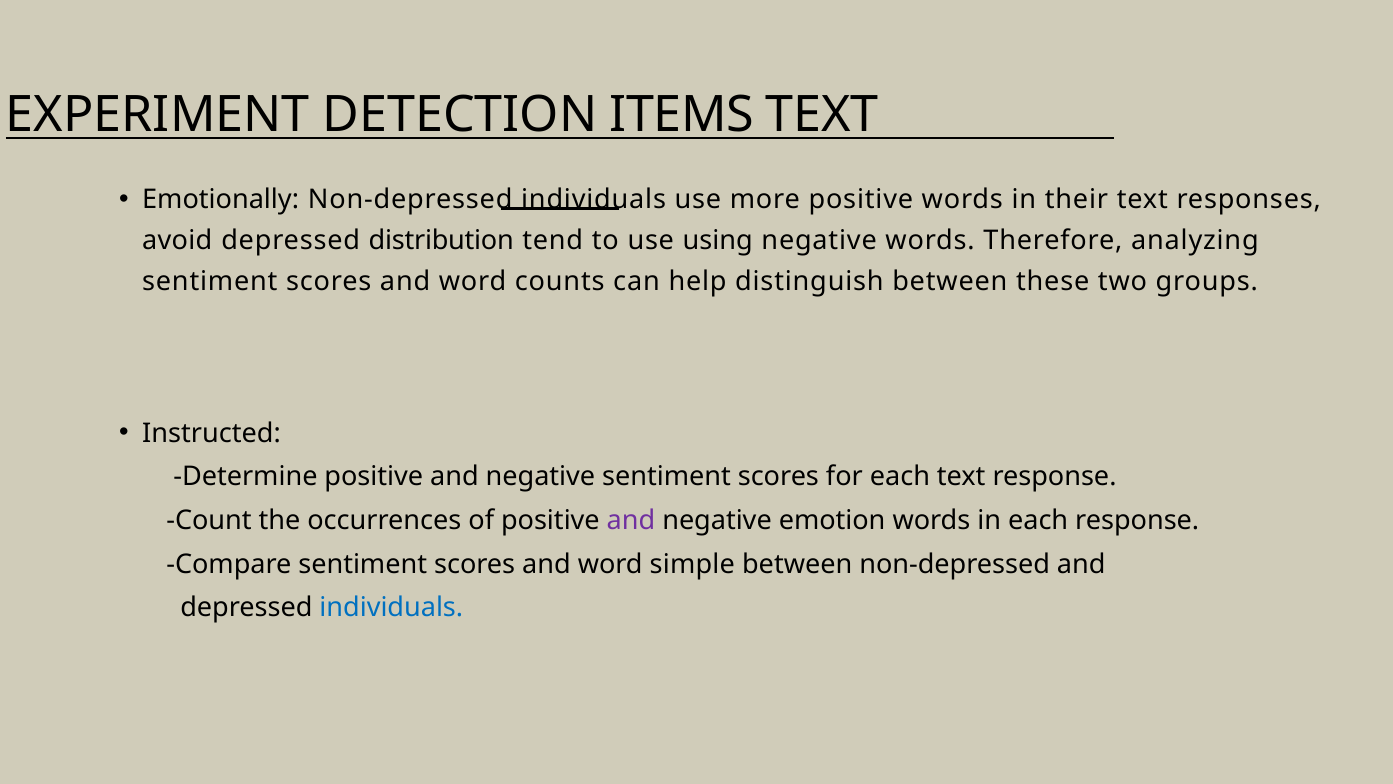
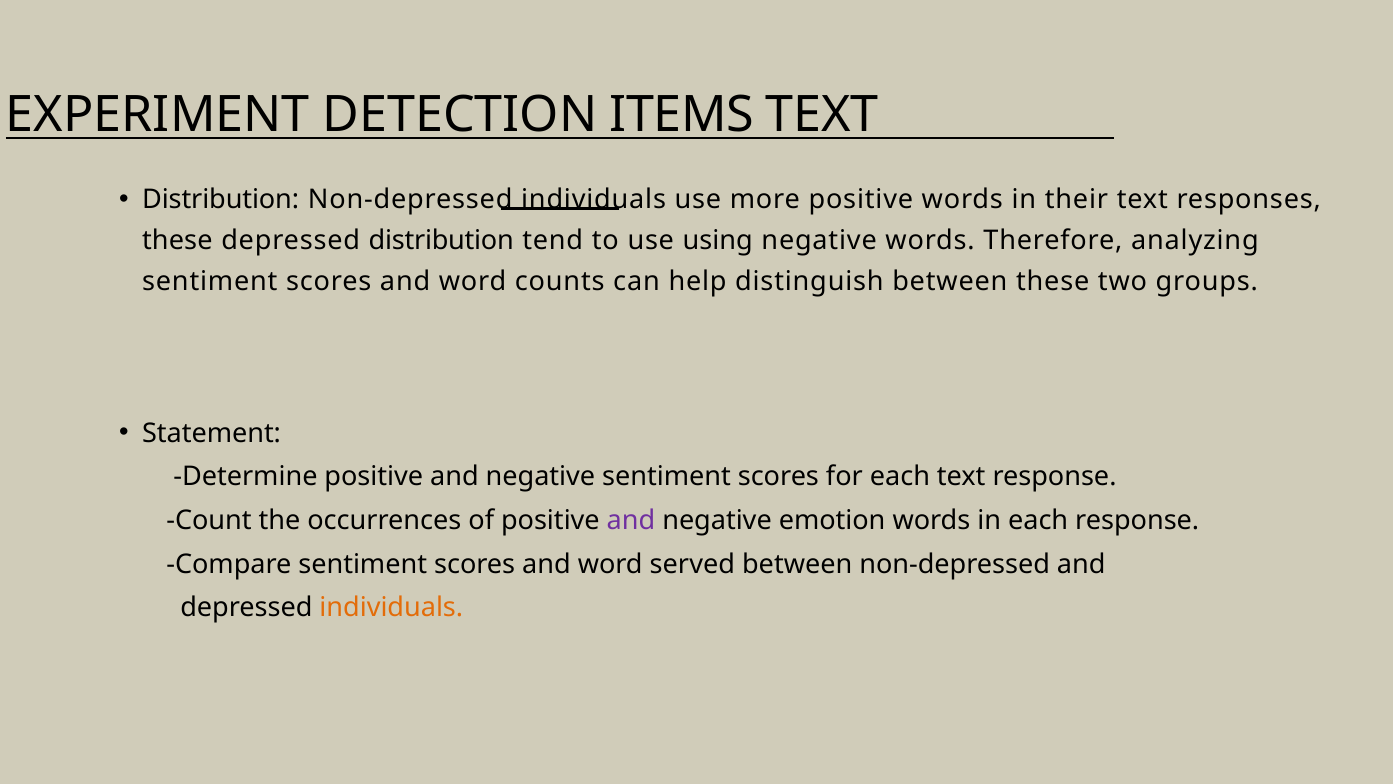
Emotionally: Emotionally -> Distribution (221, 200)
avoid: avoid -> these (177, 240)
Instructed: Instructed -> Statement (212, 433)
simple: simple -> served (692, 564)
individuals colour: blue -> orange (391, 607)
